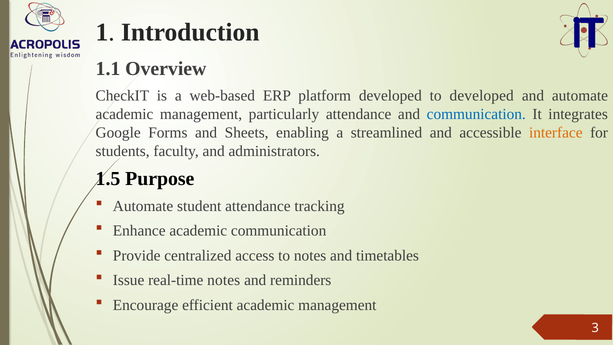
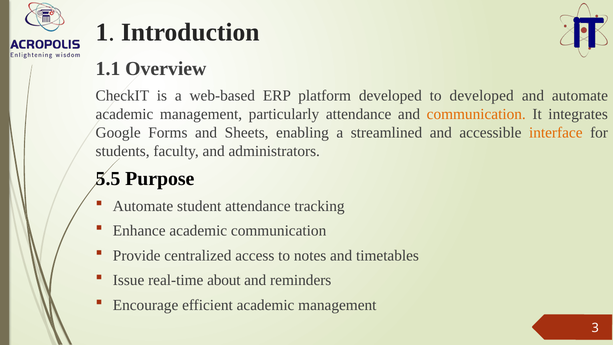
communication colour: blue -> orange (476, 114)
1.5: 1.5 -> 5.5 (108, 179)
real-time notes: notes -> about (224, 280)
